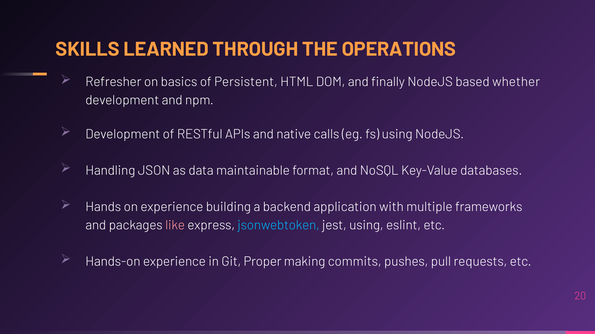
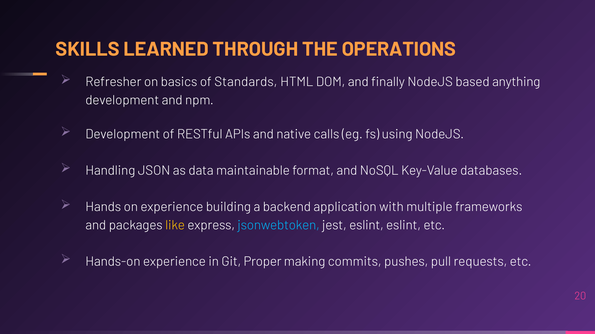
Persistent: Persistent -> Standards (246, 82)
whether: whether -> anything (516, 82)
like colour: pink -> yellow (175, 225)
jest using: using -> eslint (366, 225)
